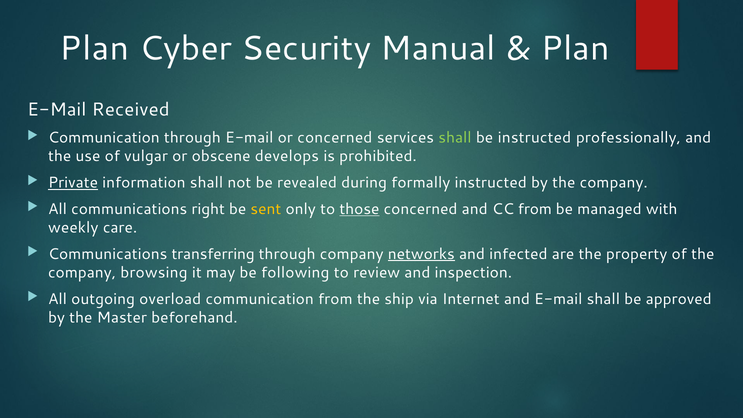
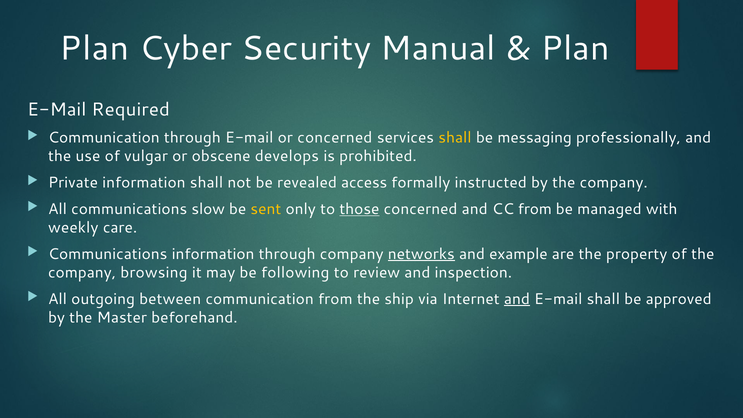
Received: Received -> Required (131, 110)
shall colour: light green -> yellow (455, 138)
be instructed: instructed -> messaging (535, 138)
Private underline: present -> none (73, 183)
during: during -> access (364, 183)
right: right -> slow (208, 209)
Communications transferring: transferring -> information (213, 254)
infected: infected -> example (518, 254)
overload: overload -> between (170, 299)
and underline: none -> present (517, 299)
